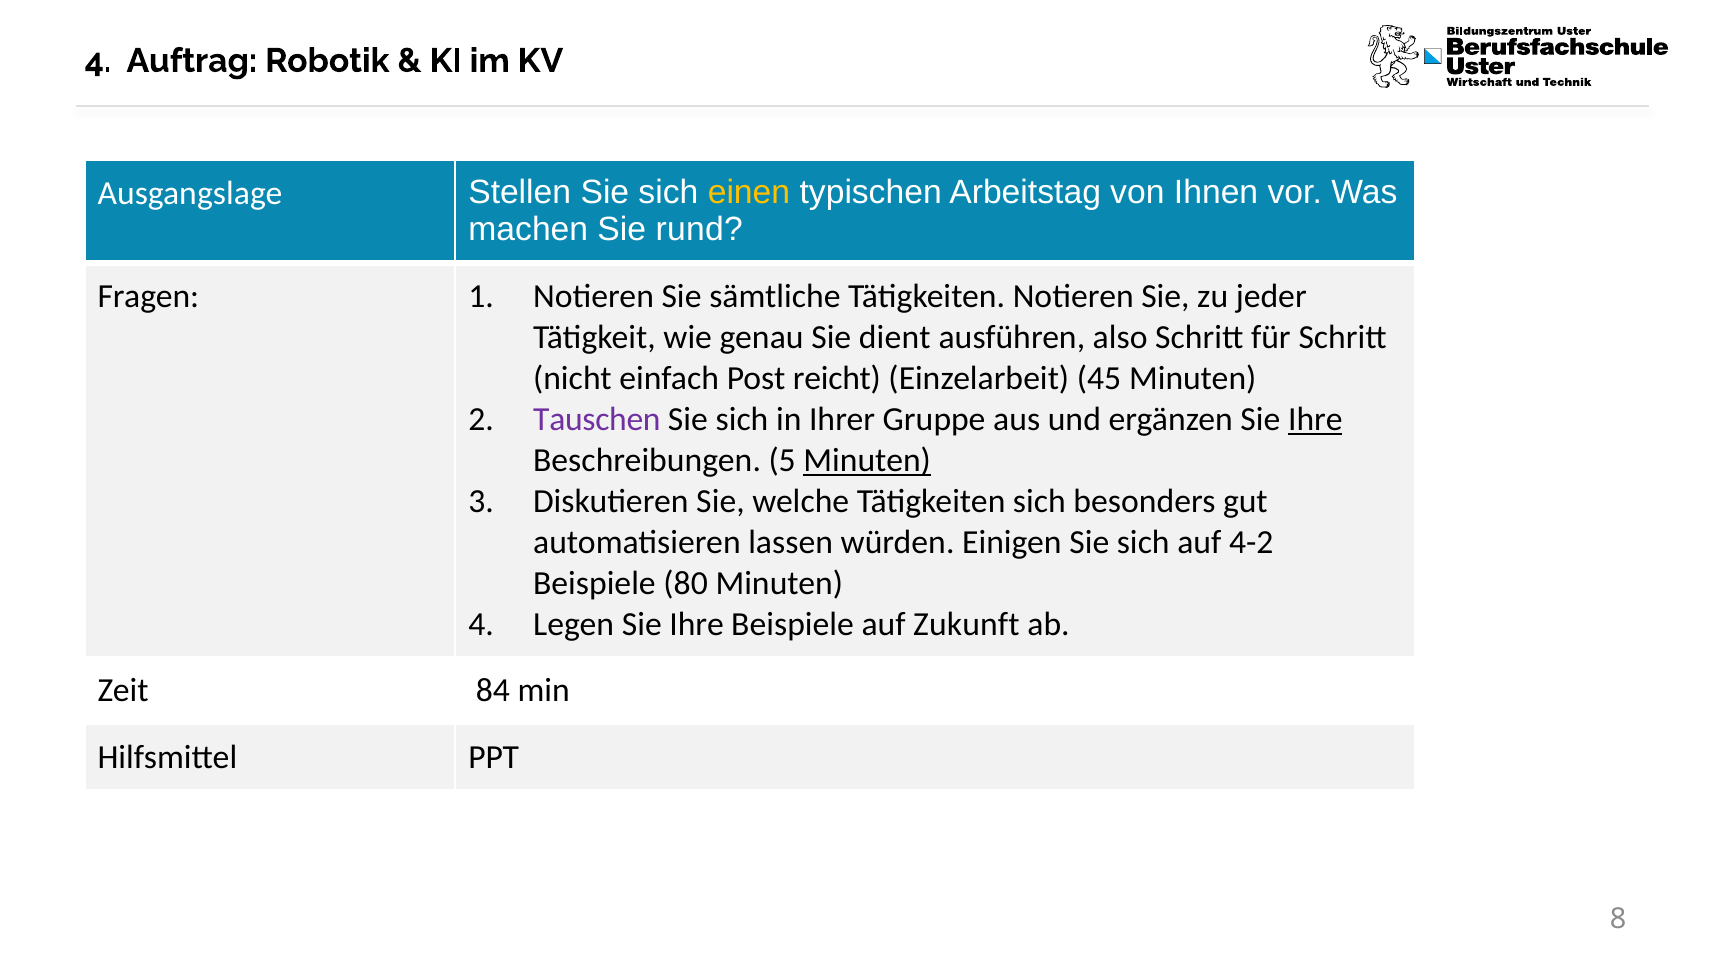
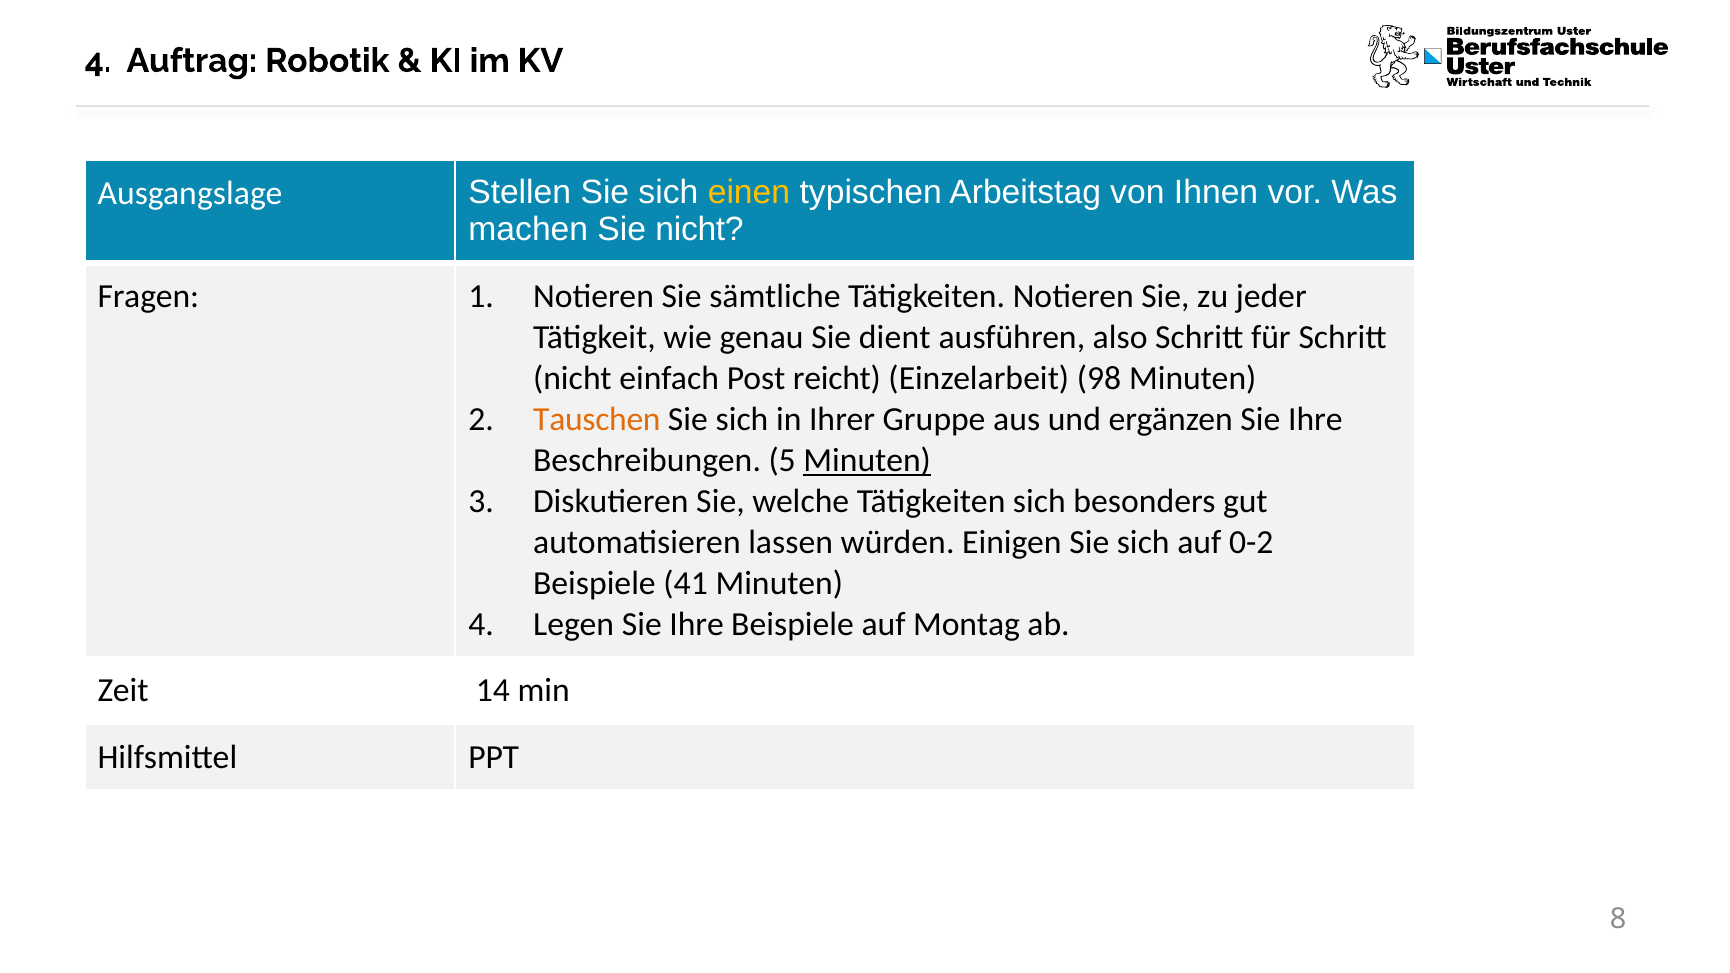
Sie rund: rund -> nicht (700, 230)
45: 45 -> 98 (1099, 379)
Tauschen colour: purple -> orange (597, 420)
Ihre underline: present -> none (1315, 420)
4-2: 4-2 -> 0-2 (1251, 542)
80: 80 -> 41 (686, 583)
Zukunft: Zukunft -> Montag (967, 624)
84: 84 -> 14 (493, 691)
